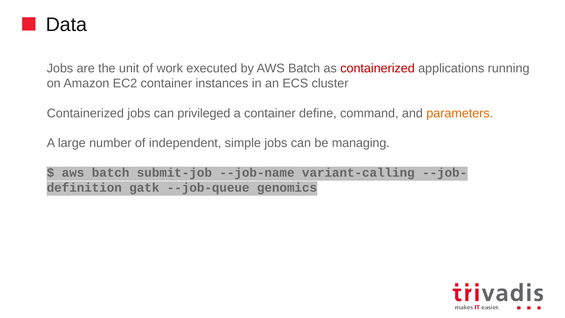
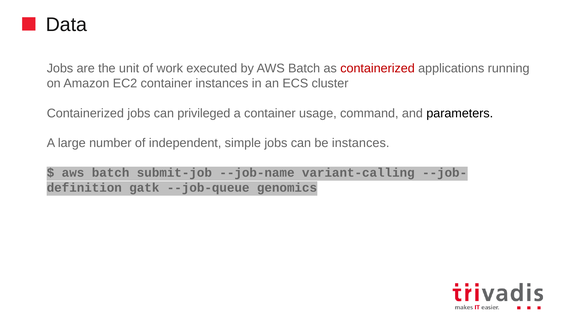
define: define -> usage (318, 113)
parameters colour: orange -> black (460, 113)
be managing: managing -> instances (361, 143)
